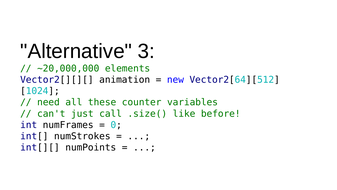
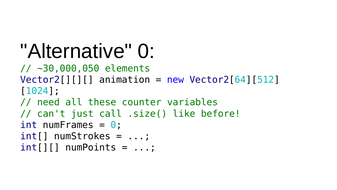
Alternative 3: 3 -> 0 (146, 51)
~20,000,000: ~20,000,000 -> ~30,000,050 (68, 68)
